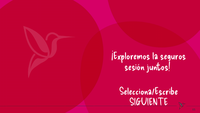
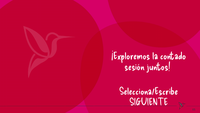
seguros: seguros -> contado (173, 56)
